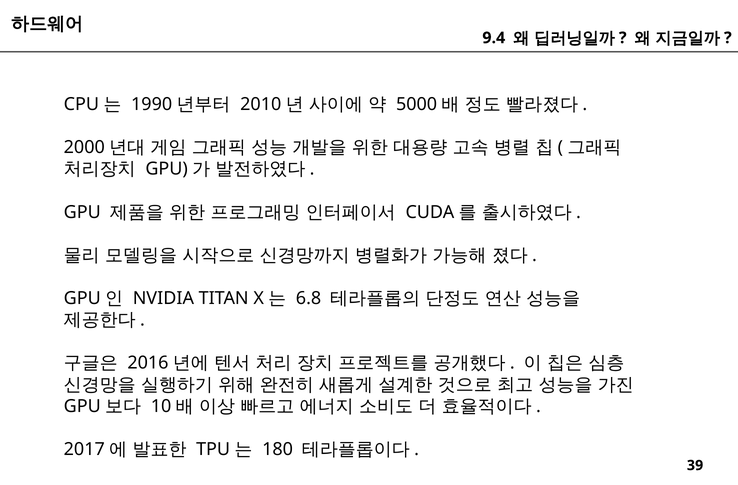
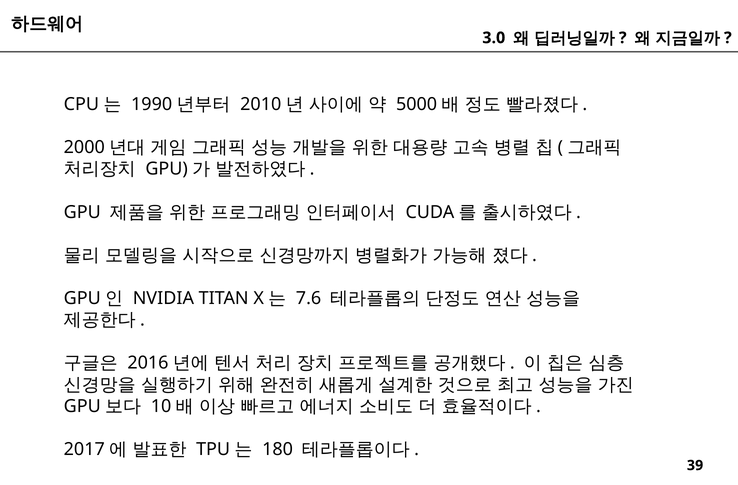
9.4: 9.4 -> 3.0 (494, 38)
6.8: 6.8 -> 7.6 (309, 298)
